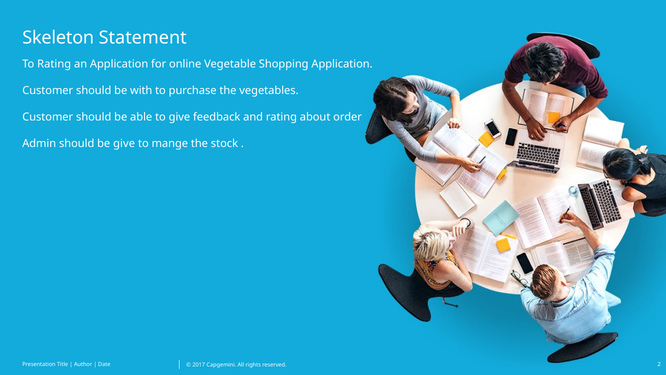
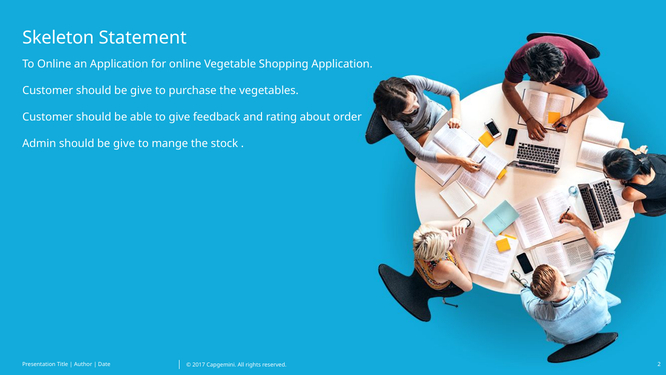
To Rating: Rating -> Online (54, 64)
Customer should be with: with -> give (141, 91)
